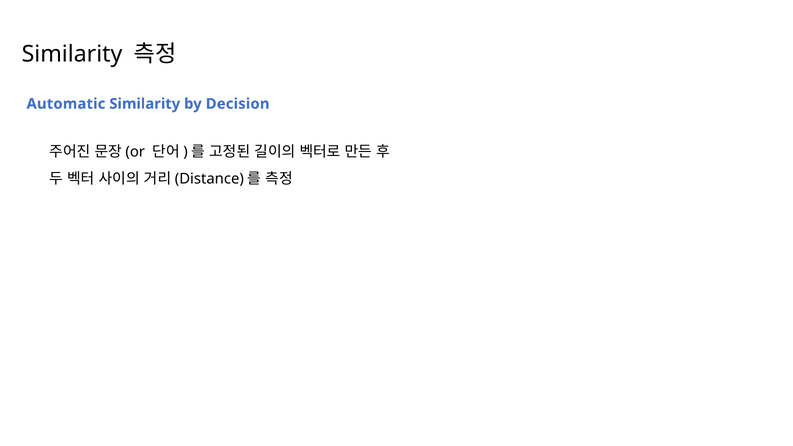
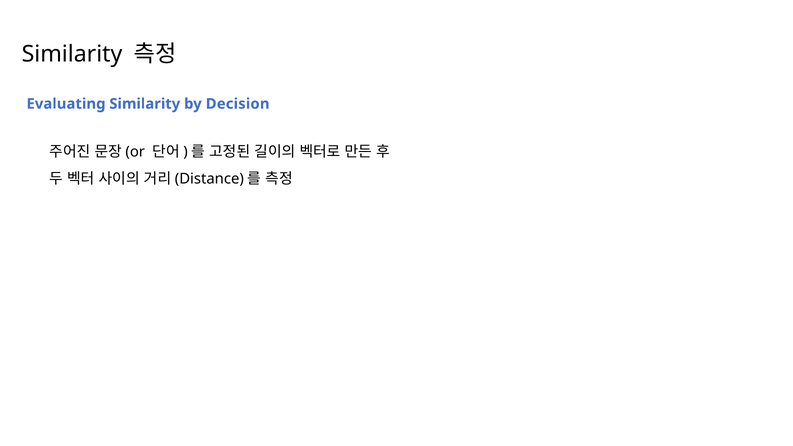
Automatic: Automatic -> Evaluating (66, 104)
